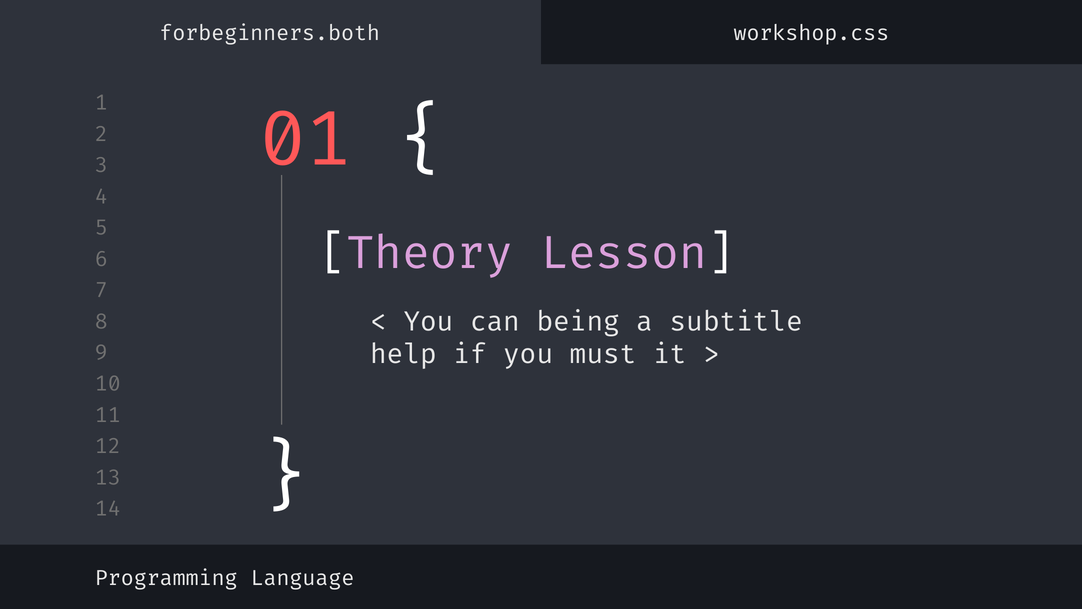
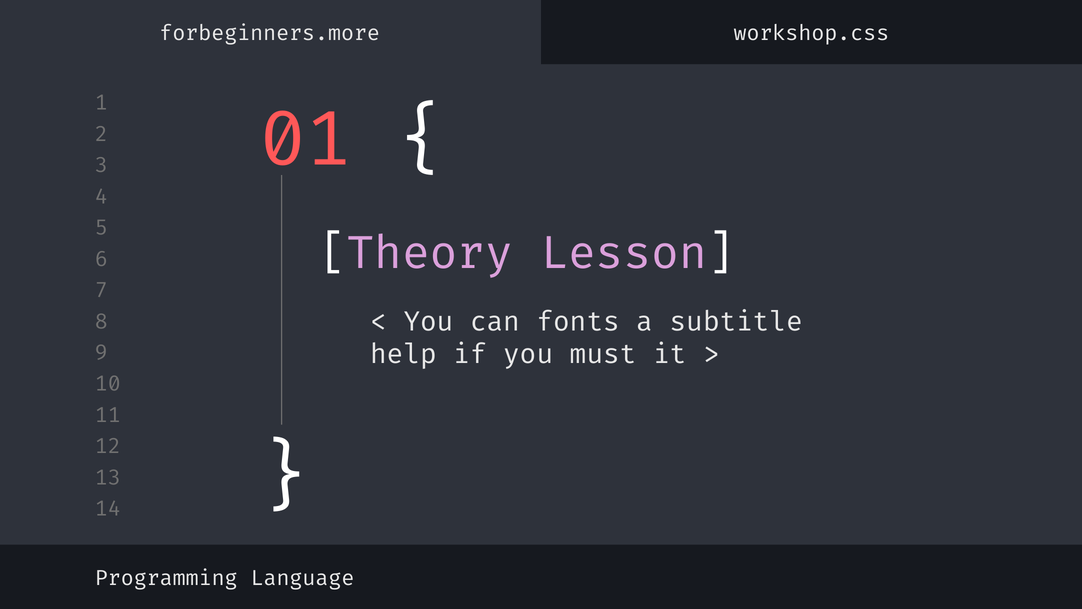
forbeginners.both: forbeginners.both -> forbeginners.more (270, 33)
being: being -> fonts (578, 322)
